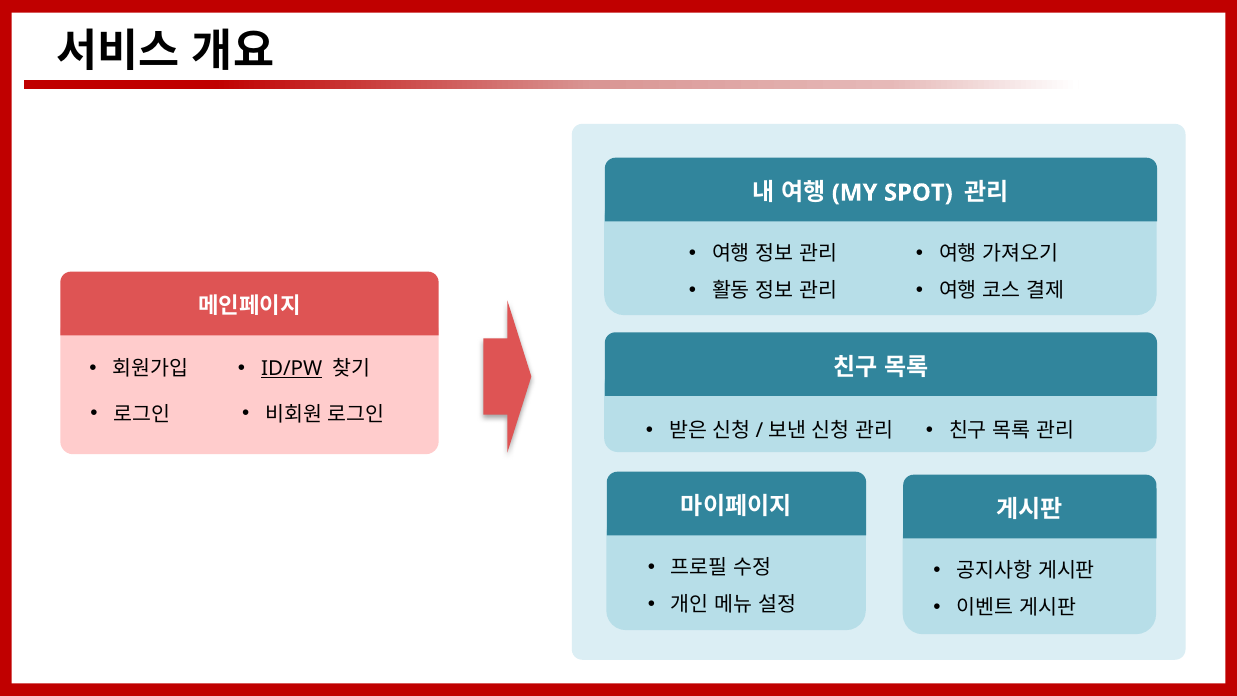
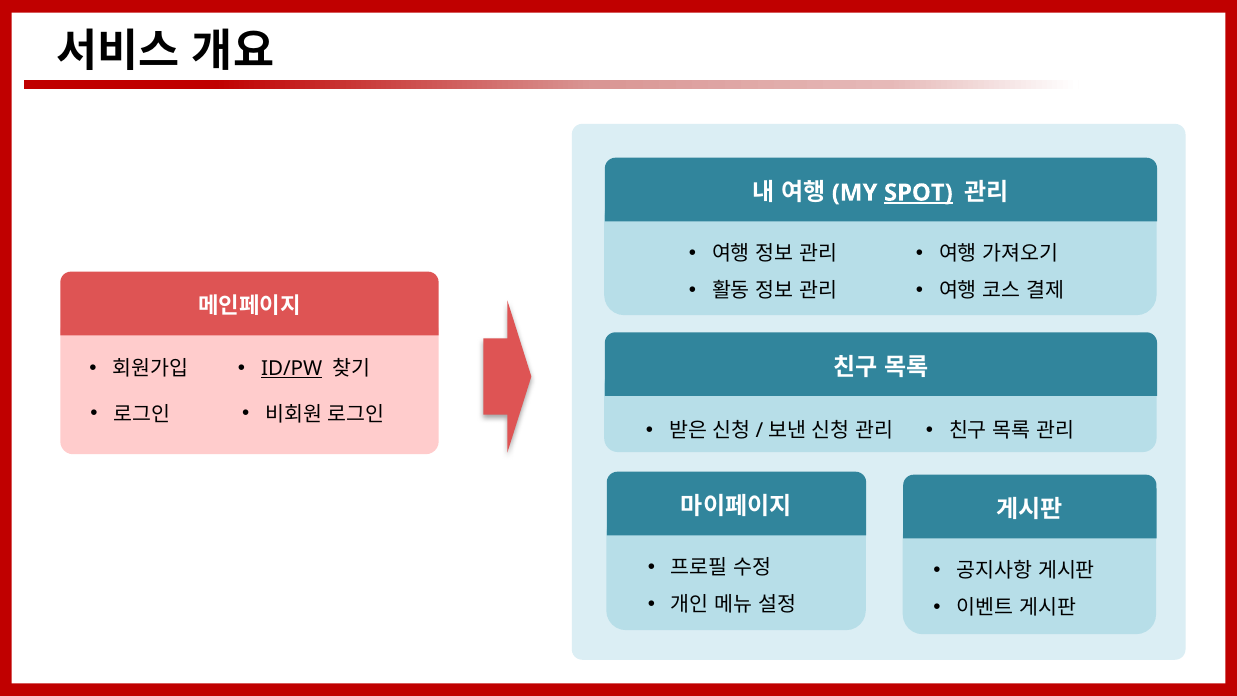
SPOT underline: none -> present (918, 193)
